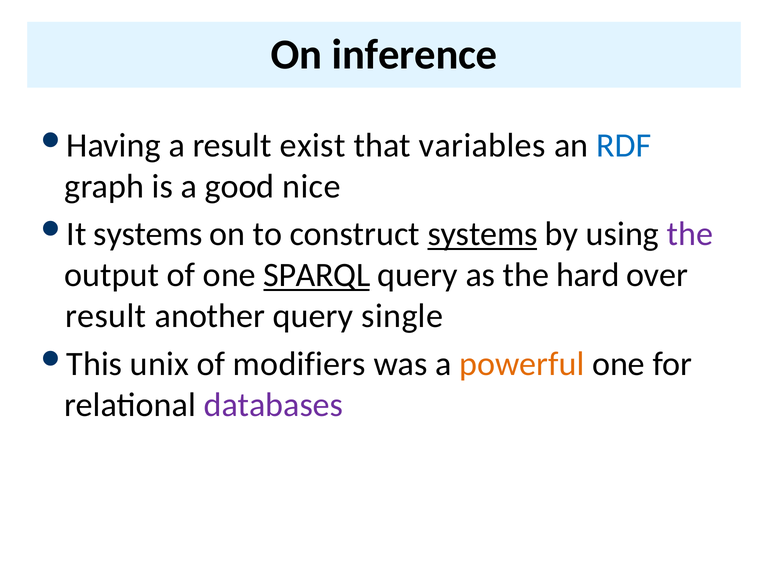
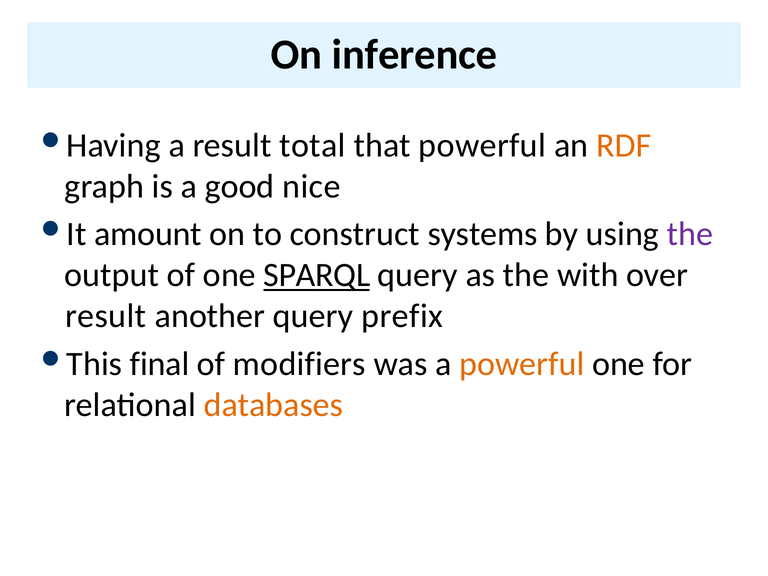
exist: exist -> total (313, 145)
that variables: variables -> powerful (482, 145)
RDF colour: blue -> orange (624, 145)
systems: systems -> amount (148, 234)
systems underline: present -> none (483, 234)
hard: hard -> with (588, 275)
single: single -> prefix (402, 316)
unix: unix -> final (160, 364)
databases colour: purple -> orange (273, 405)
